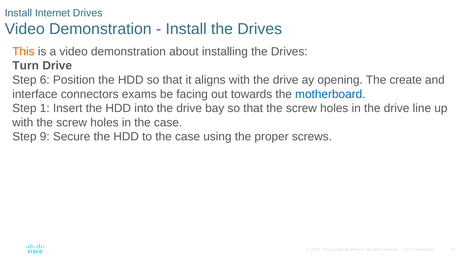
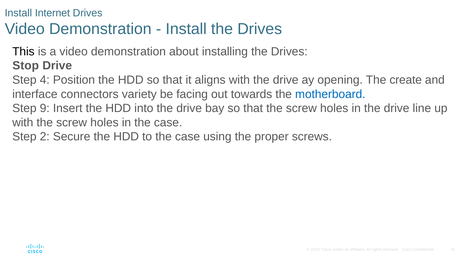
This colour: orange -> black (23, 52)
Turn: Turn -> Stop (26, 66)
6: 6 -> 4 (45, 80)
exams: exams -> variety (139, 94)
1: 1 -> 9 (45, 108)
9: 9 -> 2 (45, 137)
